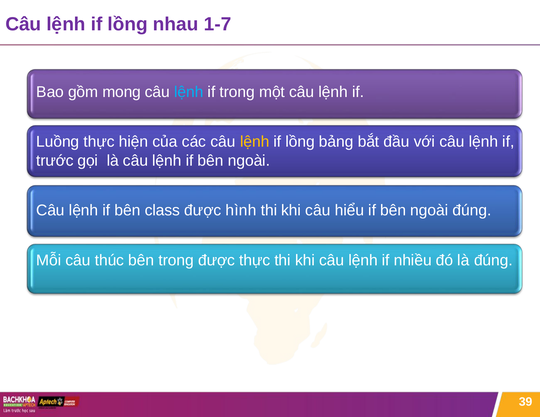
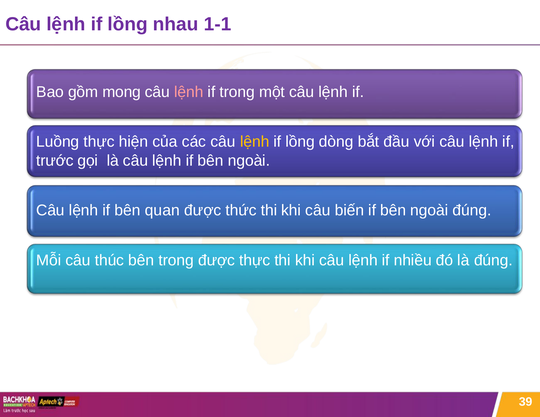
1-7: 1-7 -> 1-1 (218, 24)
lệnh colour: light blue -> pink (189, 92)
bảng: bảng -> dòng (336, 142)
class: class -> quan (162, 211)
hình: hình -> thức (241, 211)
hiểu: hiểu -> biến (350, 211)
